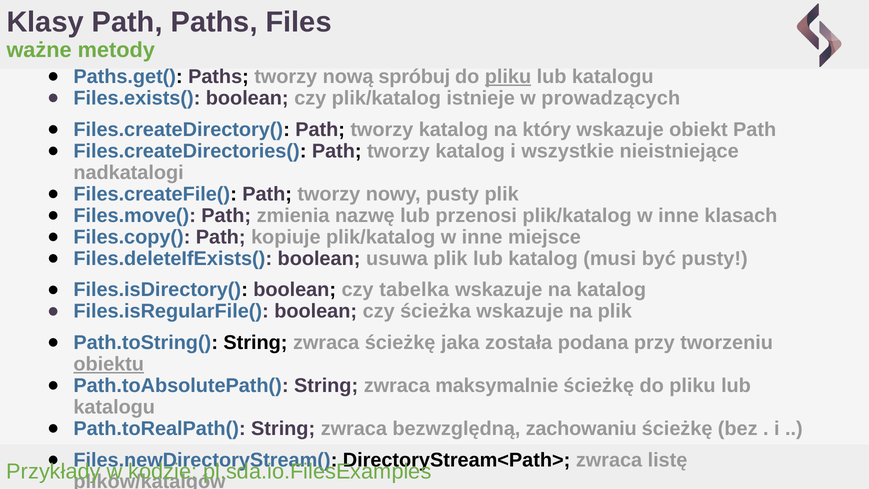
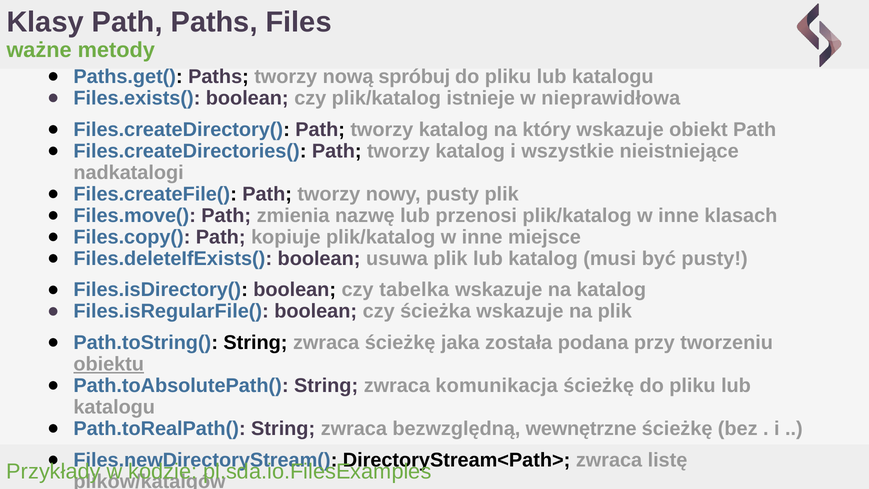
pliku underline: present -> none (508, 77)
prowadzących: prowadzących -> nieprawidłowa (611, 98)
maksymalnie: maksymalnie -> komunikacja (497, 385)
zachowaniu: zachowaniu -> wewnętrzne (581, 428)
